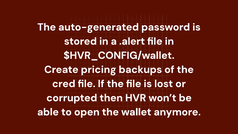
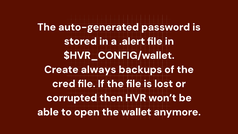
pricing: pricing -> always (99, 69)
